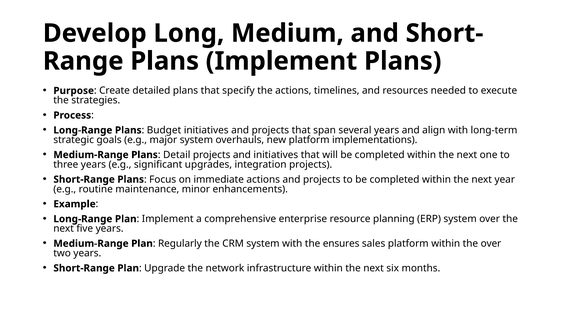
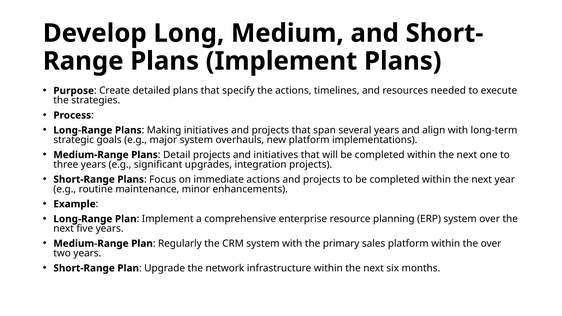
Budget: Budget -> Making (164, 130)
ensures: ensures -> primary (341, 244)
